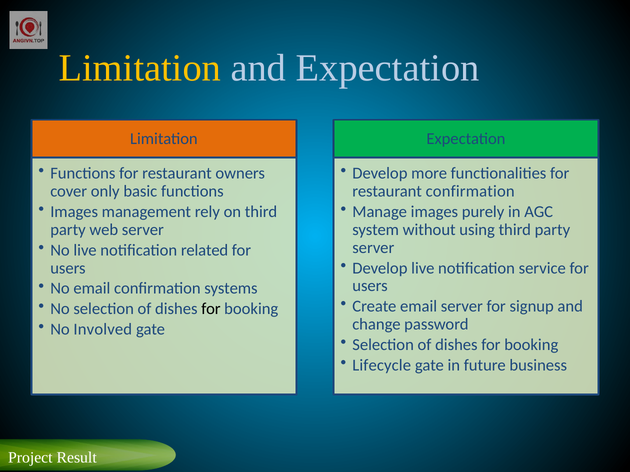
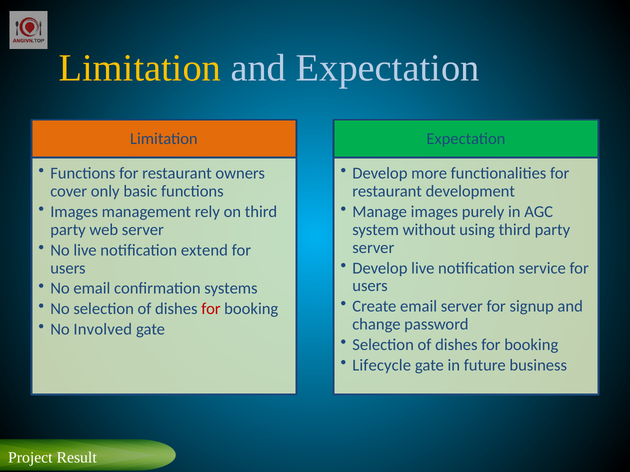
restaurant confirmation: confirmation -> development (470, 192)
related: related -> extend (204, 250)
for colour: black -> red (211, 309)
